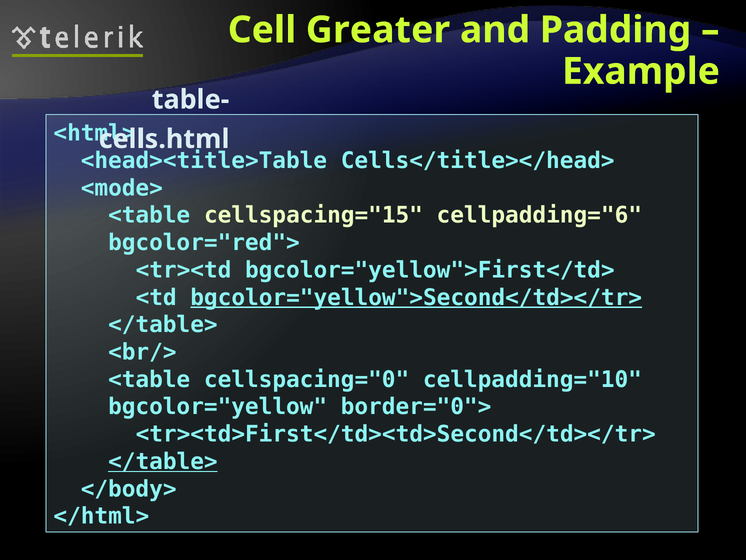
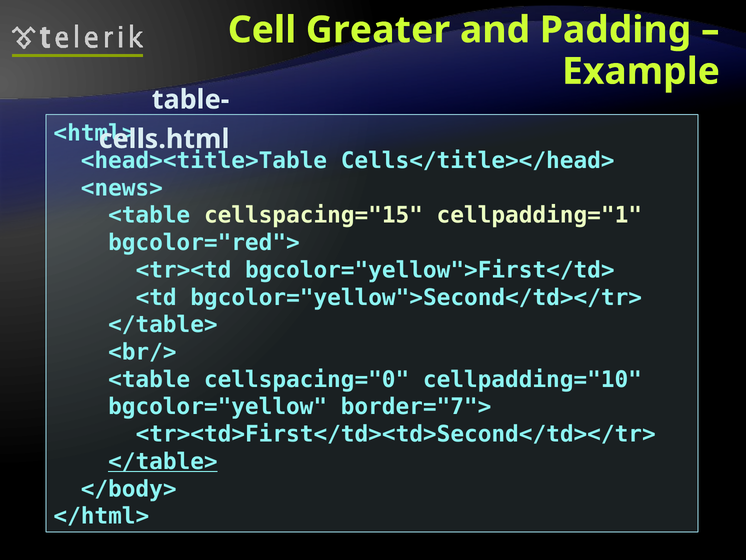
<mode>: <mode> -> <news> (122, 188)
cellpadding="6: cellpadding="6 -> cellpadding="1 (539, 215)
bgcolor="yellow">Second</td></tr> underline: present -> none (416, 297)
border="0">: border="0"> -> border="7"> (416, 407)
